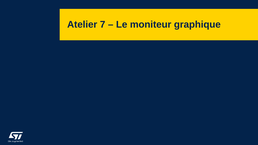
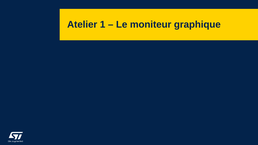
7: 7 -> 1 (103, 25)
